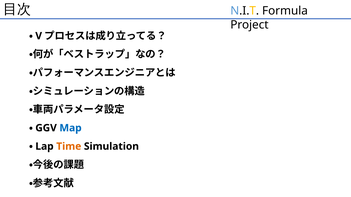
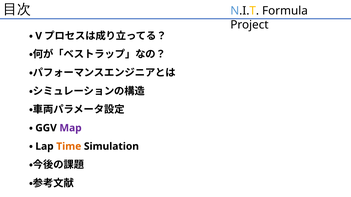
Map colour: blue -> purple (71, 128)
